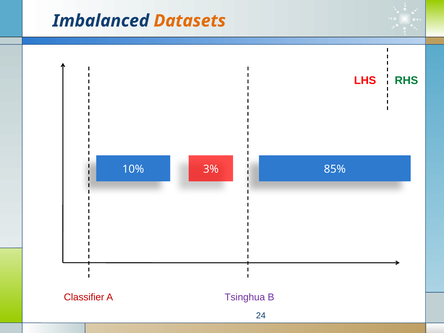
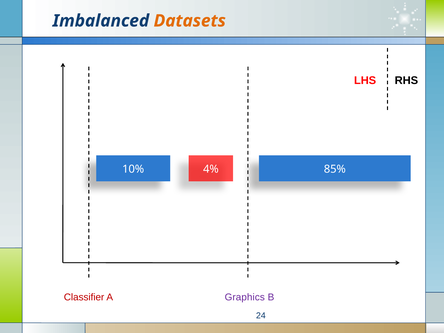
RHS colour: green -> black (406, 80)
3%: 3% -> 4% (211, 169)
Tsinghua: Tsinghua -> Graphics (245, 297)
